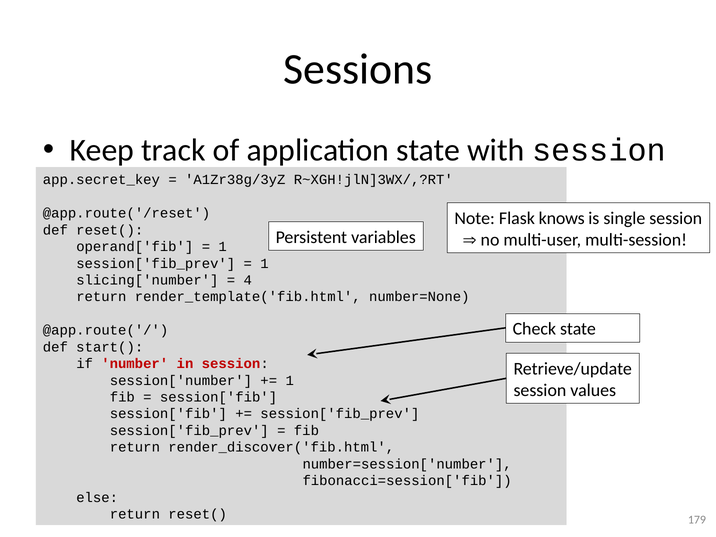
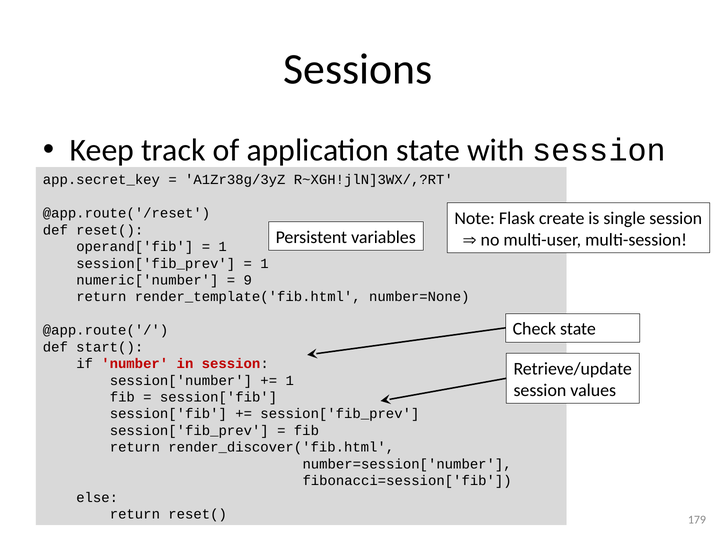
knows: knows -> create (562, 218)
slicing['number: slicing['number -> numeric['number (147, 280)
4: 4 -> 9 (248, 280)
